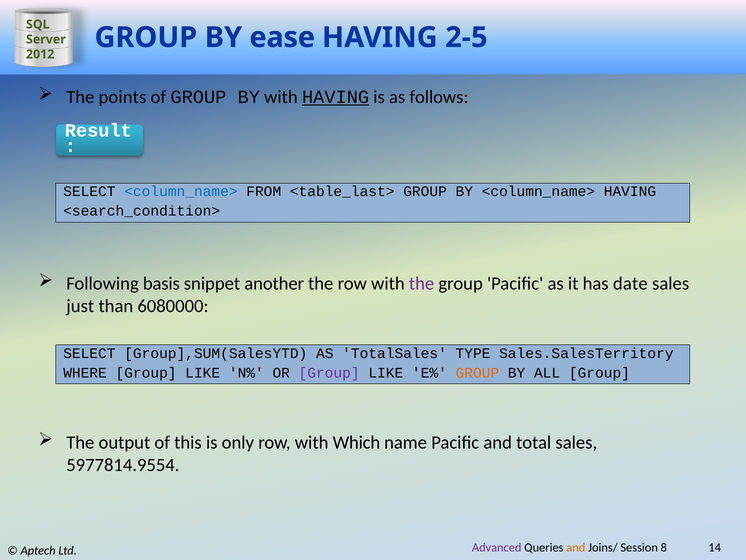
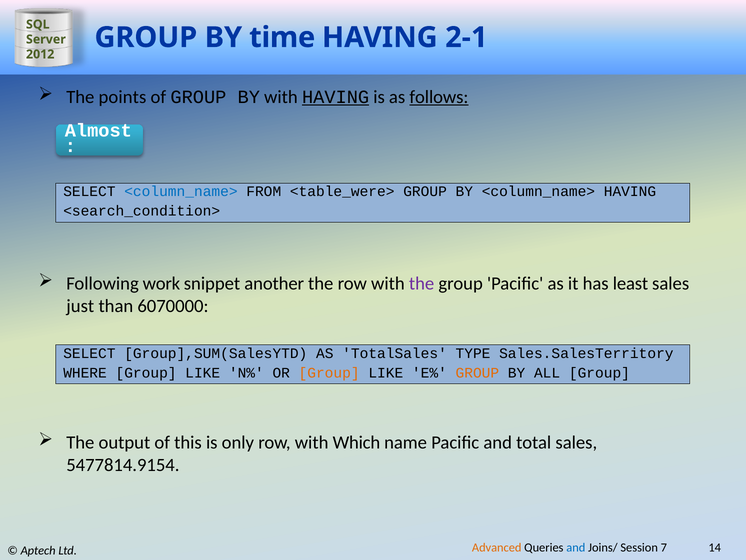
ease: ease -> time (282, 37)
2-5: 2-5 -> 2-1 (466, 37)
follows underline: none -> present (439, 97)
Result: Result -> Almost (98, 131)
<table_last>: <table_last> -> <table_were> (342, 191)
basis: basis -> work (161, 283)
date: date -> least (630, 283)
6080000: 6080000 -> 6070000 (173, 306)
Group colour: purple -> orange (329, 373)
5977814.9554: 5977814.9554 -> 5477814.9154 (123, 464)
Advanced colour: purple -> orange (497, 547)
and colour: orange -> blue (576, 547)
8: 8 -> 7 (664, 547)
